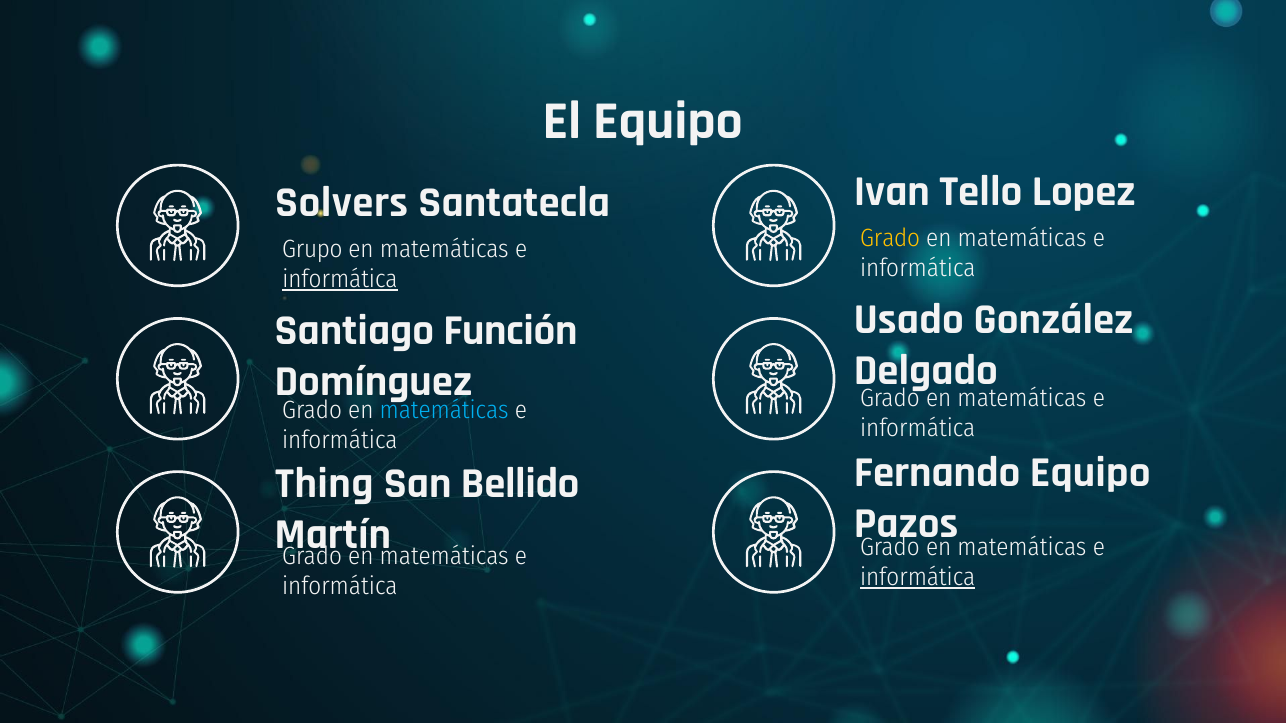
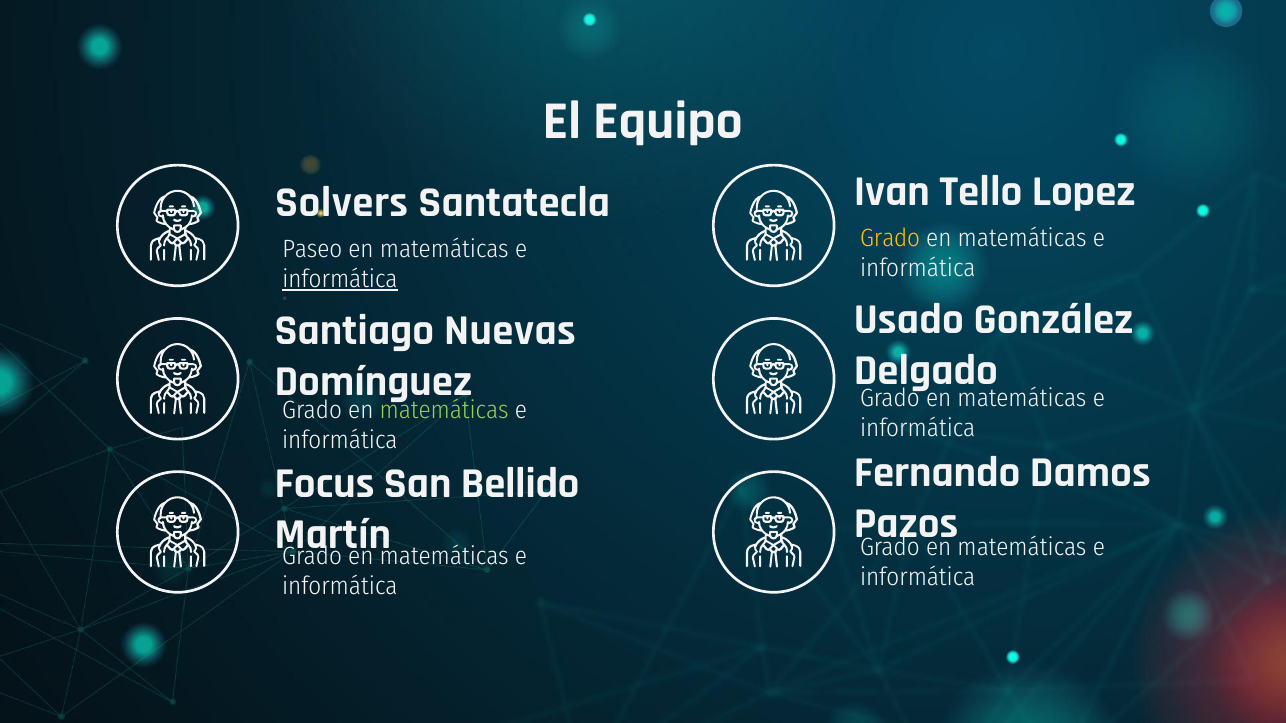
Grupo: Grupo -> Paseo (312, 250)
Función: Función -> Nuevas (510, 330)
matemáticas colour: light blue -> light green (444, 411)
Fernando Equipo: Equipo -> Damos (1090, 473)
Thing: Thing -> Focus (325, 484)
informática underline: present -> none (918, 577)
